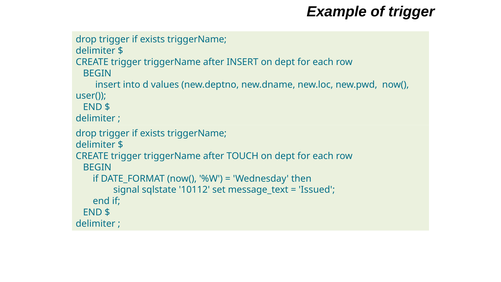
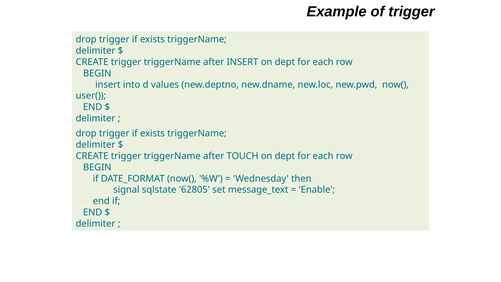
10112: 10112 -> 62805 (194, 190)
Issued: Issued -> Enable (317, 190)
